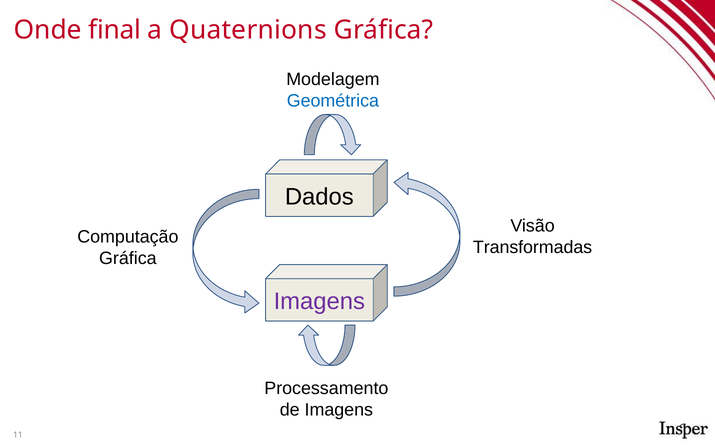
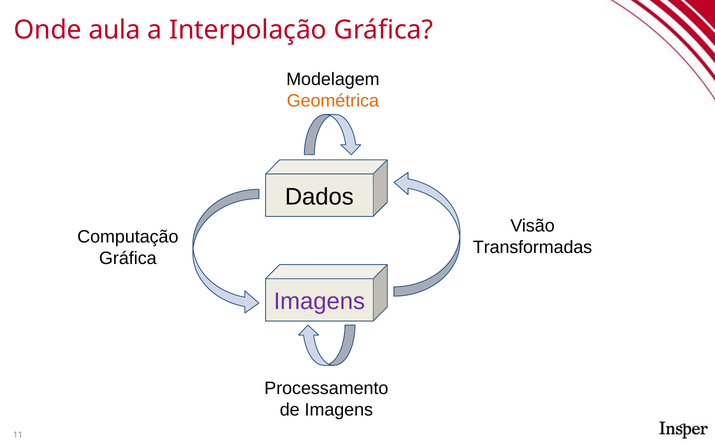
final: final -> aula (115, 30)
Quaternions: Quaternions -> Interpolação (248, 30)
Geométrica colour: blue -> orange (333, 101)
